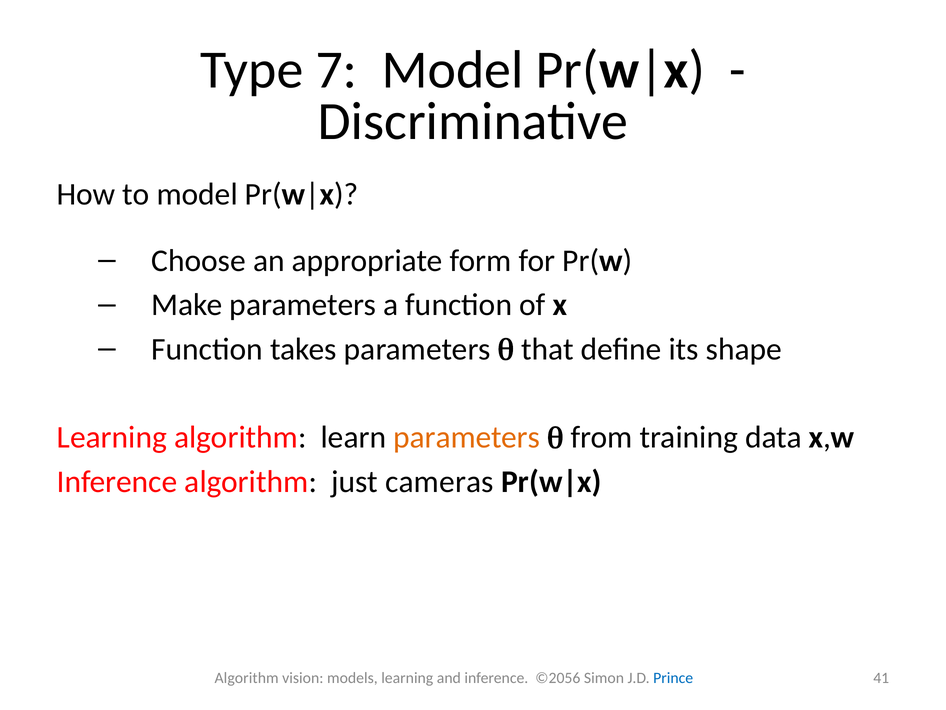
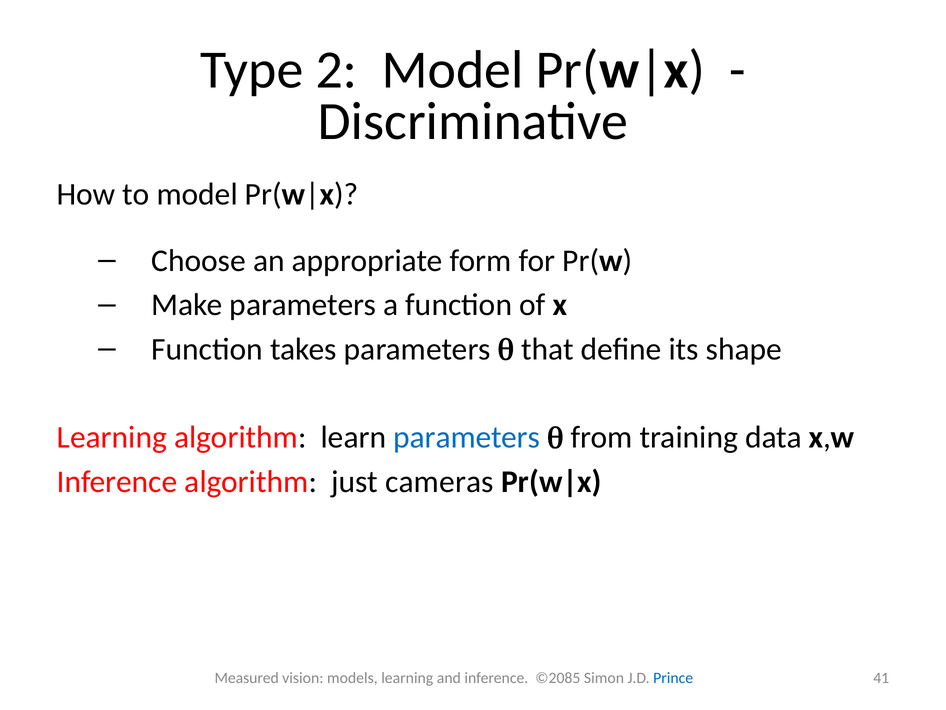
7: 7 -> 2 (336, 70)
parameters colour: orange -> blue (467, 437)
Algorithm: Algorithm -> Measured (247, 678)
©2056: ©2056 -> ©2085 (558, 678)
